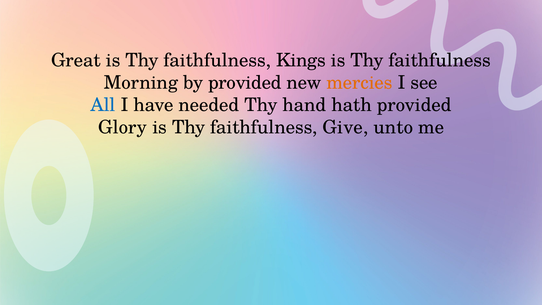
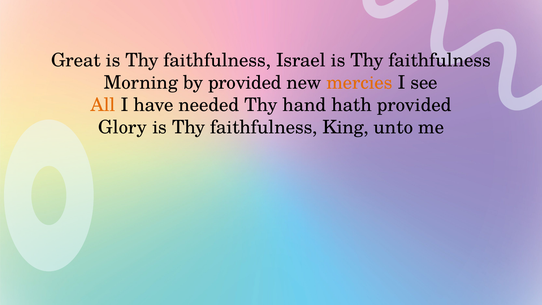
Kings: Kings -> Israel (301, 60)
All colour: blue -> orange (103, 105)
Give: Give -> King (346, 127)
